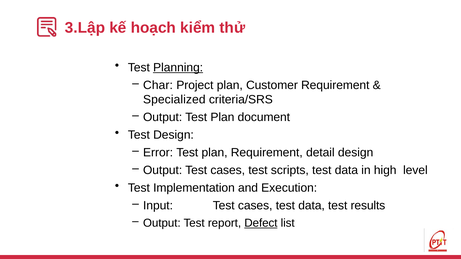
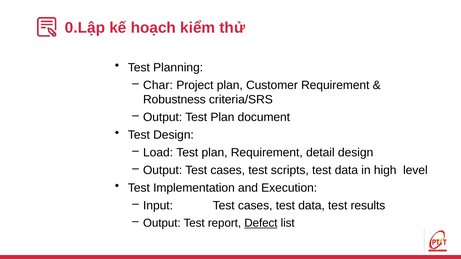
3.Lập: 3.Lập -> 0.Lập (85, 28)
Planning underline: present -> none (178, 68)
Specialized: Specialized -> Robustness (174, 100)
Error: Error -> Load (158, 153)
